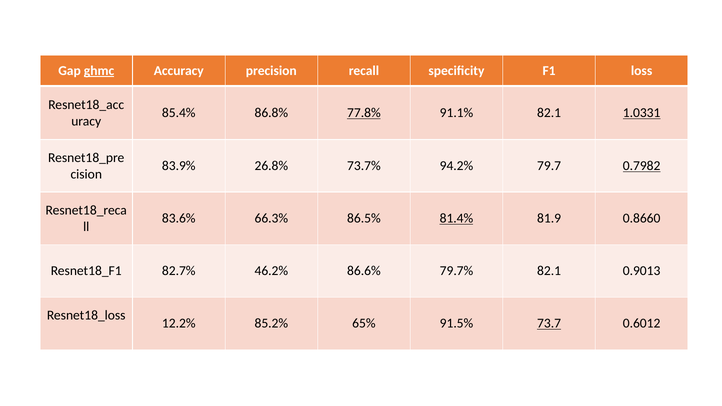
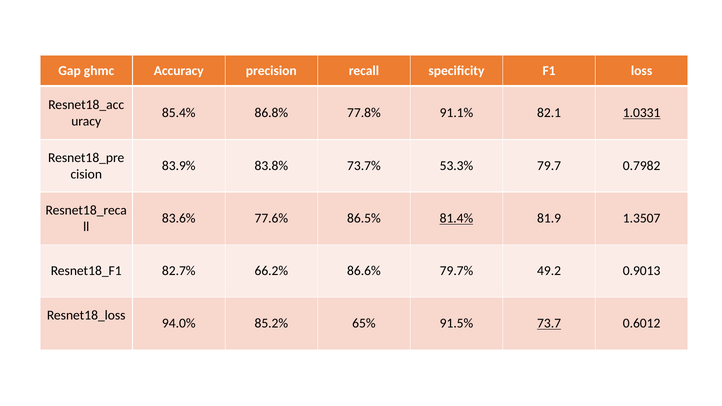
ghmc underline: present -> none (99, 71)
77.8% underline: present -> none (364, 113)
26.8%: 26.8% -> 83.8% (271, 166)
94.2%: 94.2% -> 53.3% (456, 166)
0.7982 underline: present -> none (642, 166)
66.3%: 66.3% -> 77.6% (271, 219)
0.8660: 0.8660 -> 1.3507 (642, 219)
46.2%: 46.2% -> 66.2% (271, 271)
79.7% 82.1: 82.1 -> 49.2 (549, 271)
12.2%: 12.2% -> 94.0% (179, 324)
